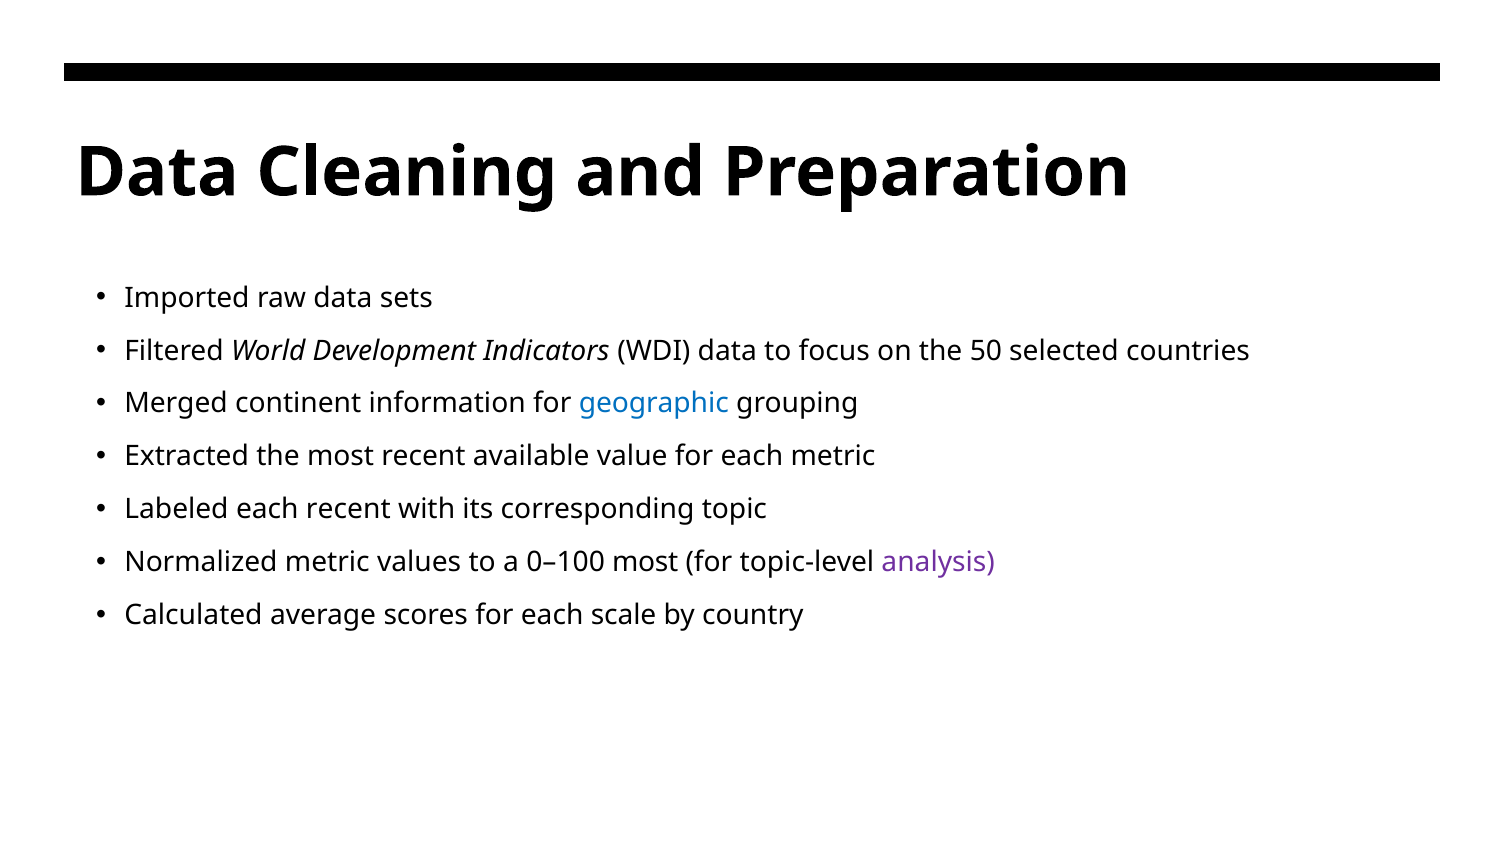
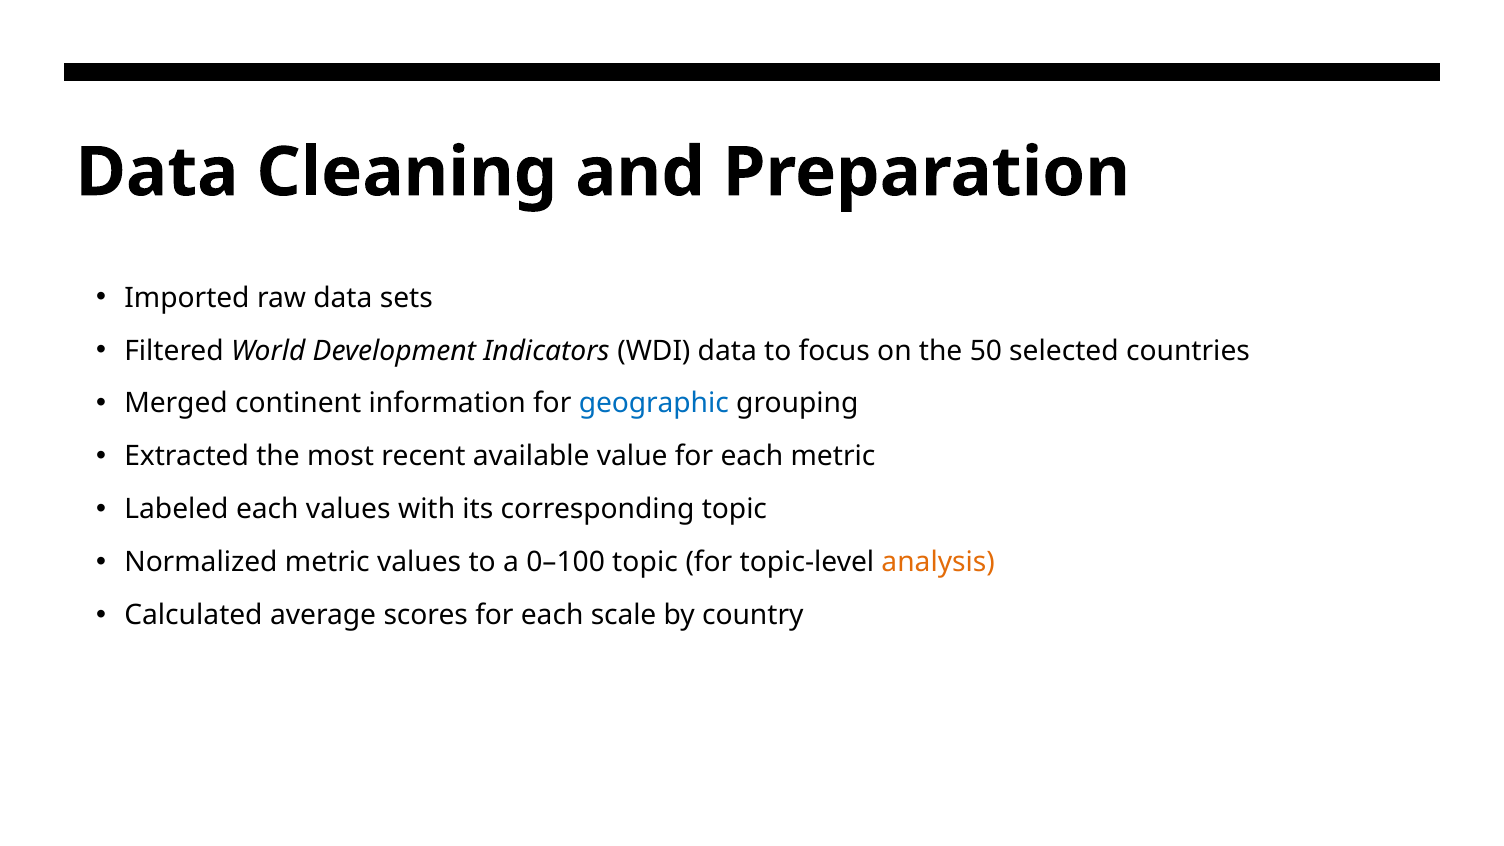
each recent: recent -> values (348, 509)
0–100 most: most -> topic (645, 562)
analysis colour: purple -> orange (938, 562)
